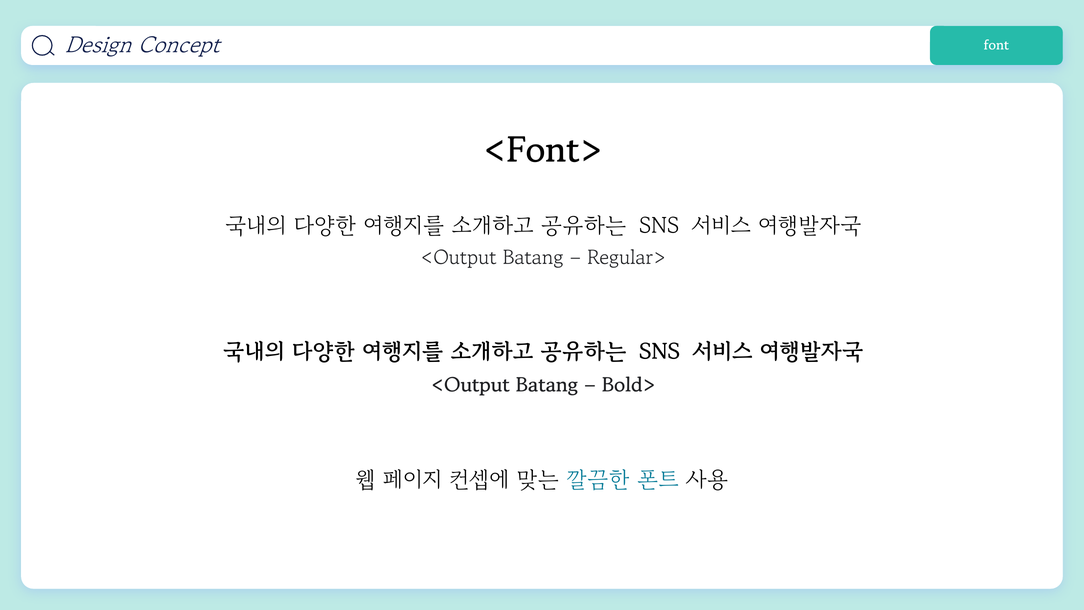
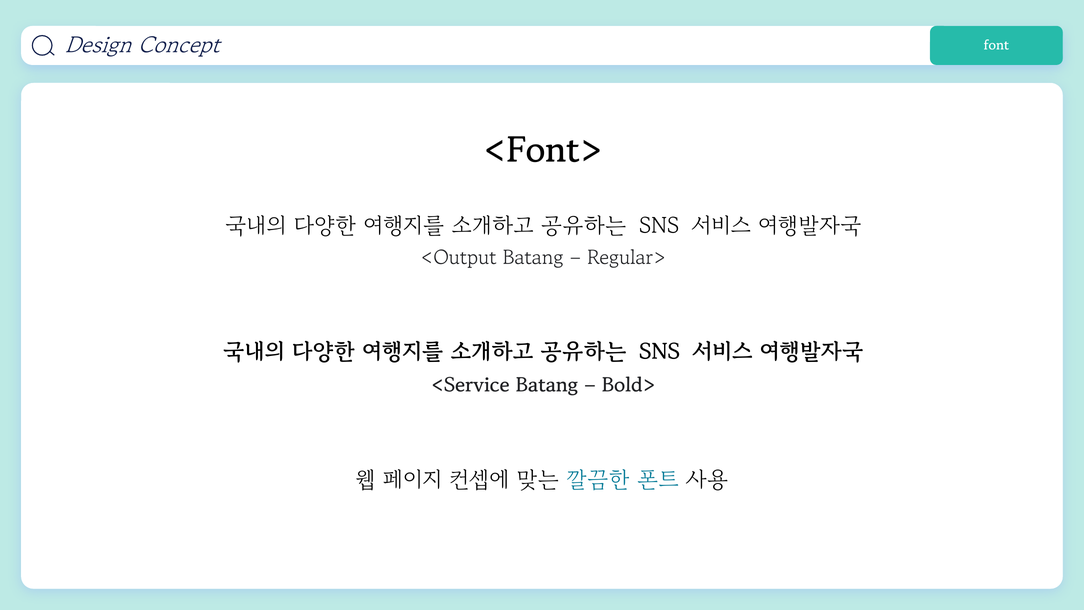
<Output: <Output -> <Service (470, 386)
